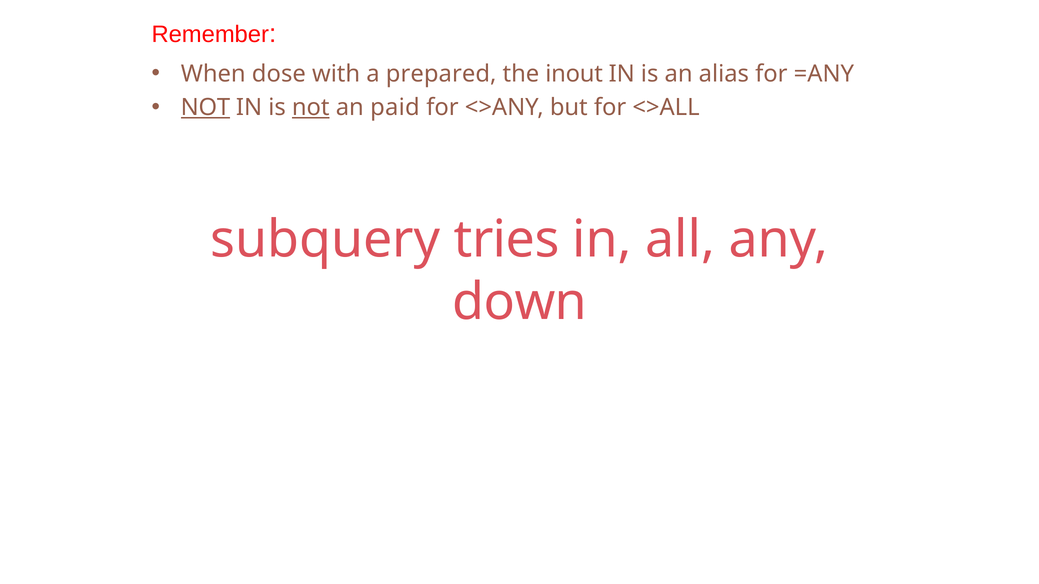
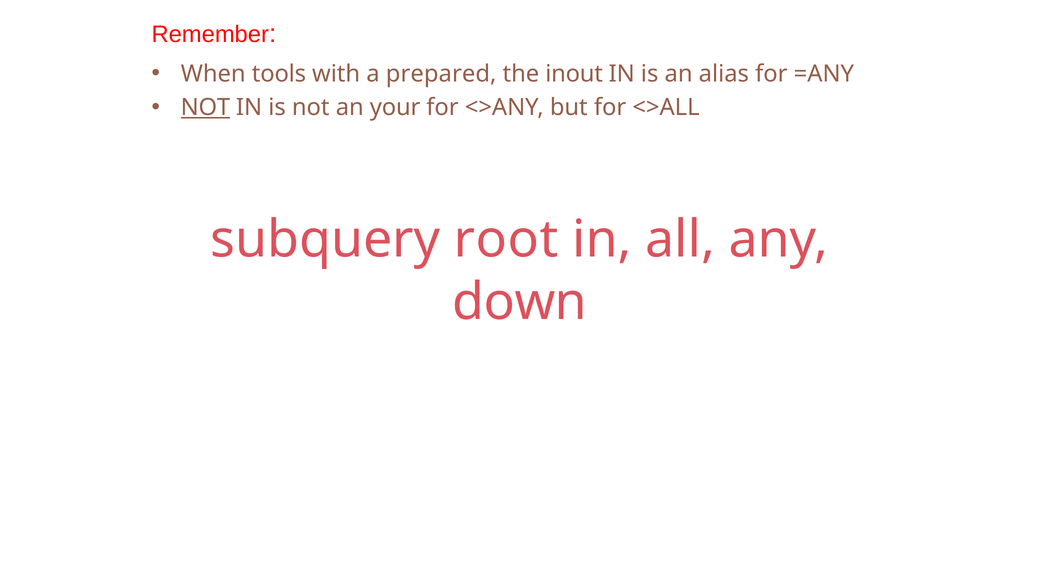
dose: dose -> tools (279, 74)
not underline: present -> none (311, 108)
paid: paid -> your (395, 108)
tries: tries -> root (506, 240)
